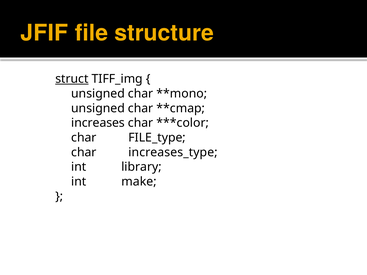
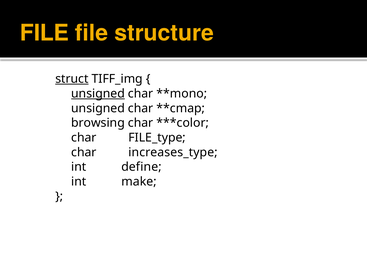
JFIF: JFIF -> FILE (44, 33)
unsigned underline: none -> present (98, 94)
increases: increases -> browsing (98, 123)
library: library -> define (141, 167)
